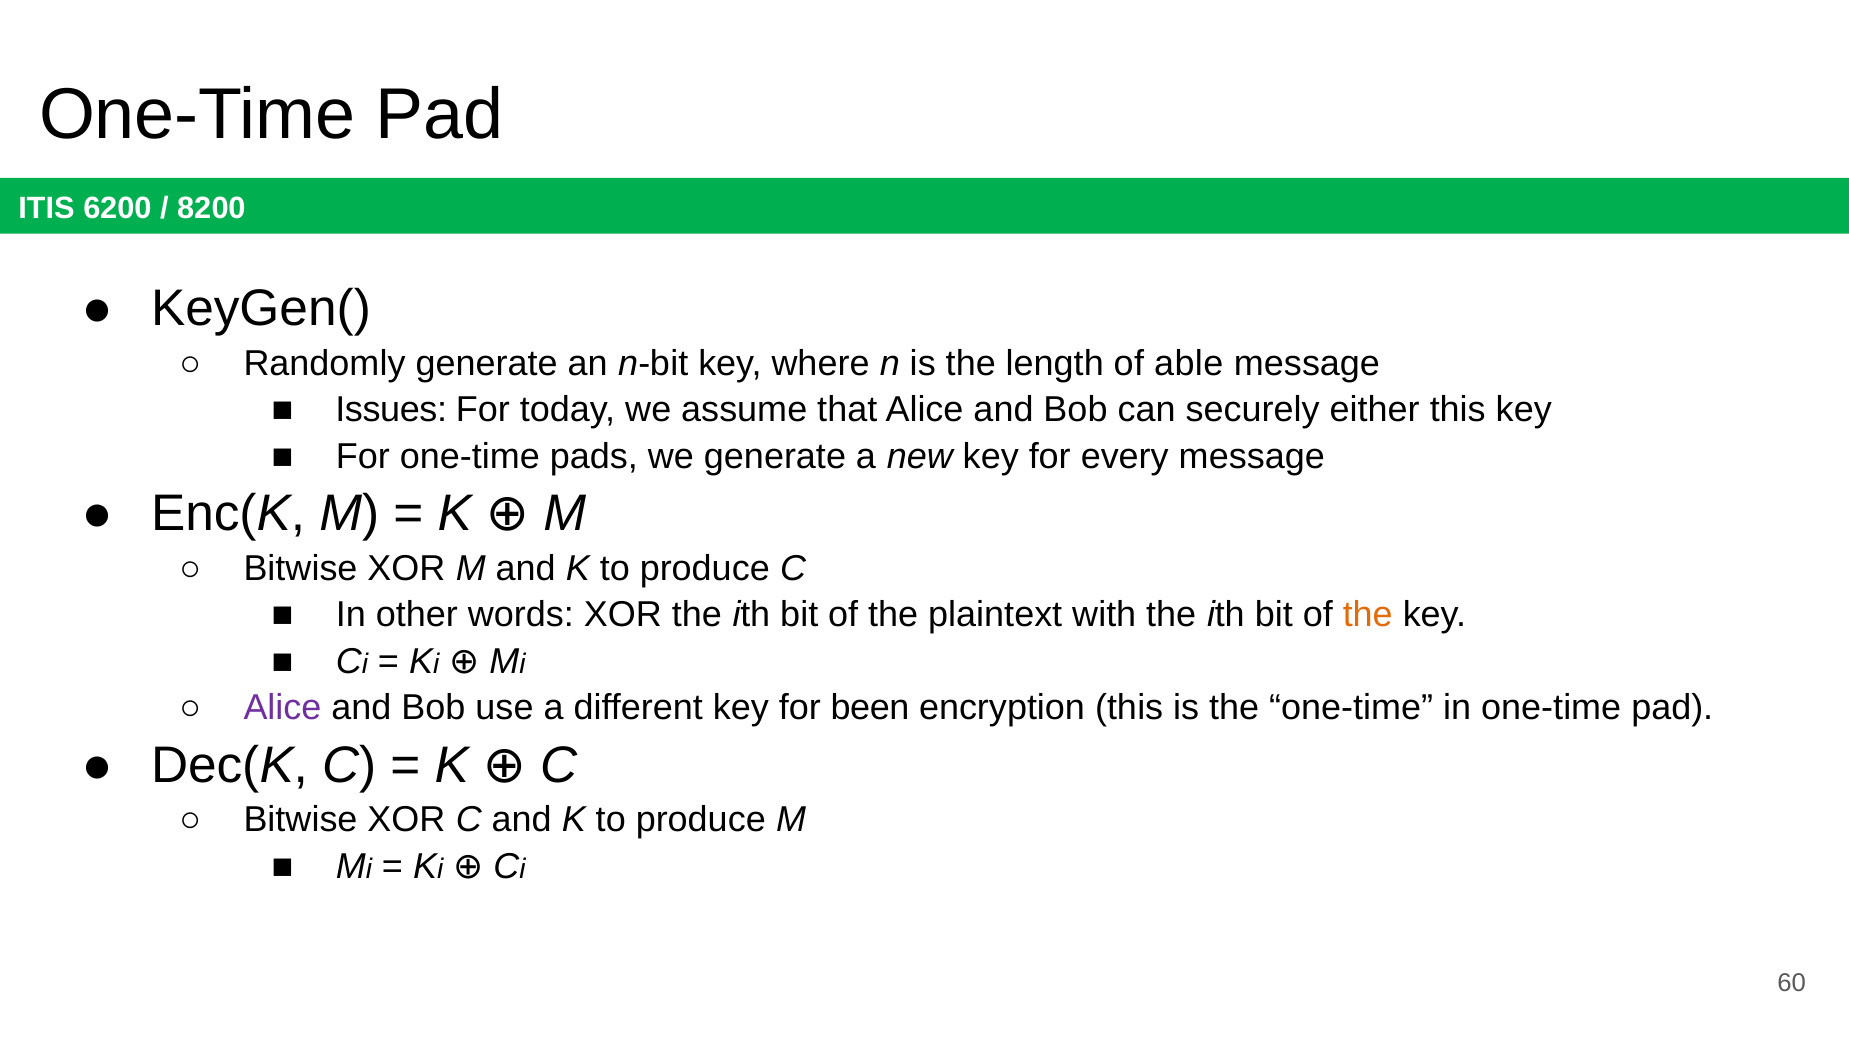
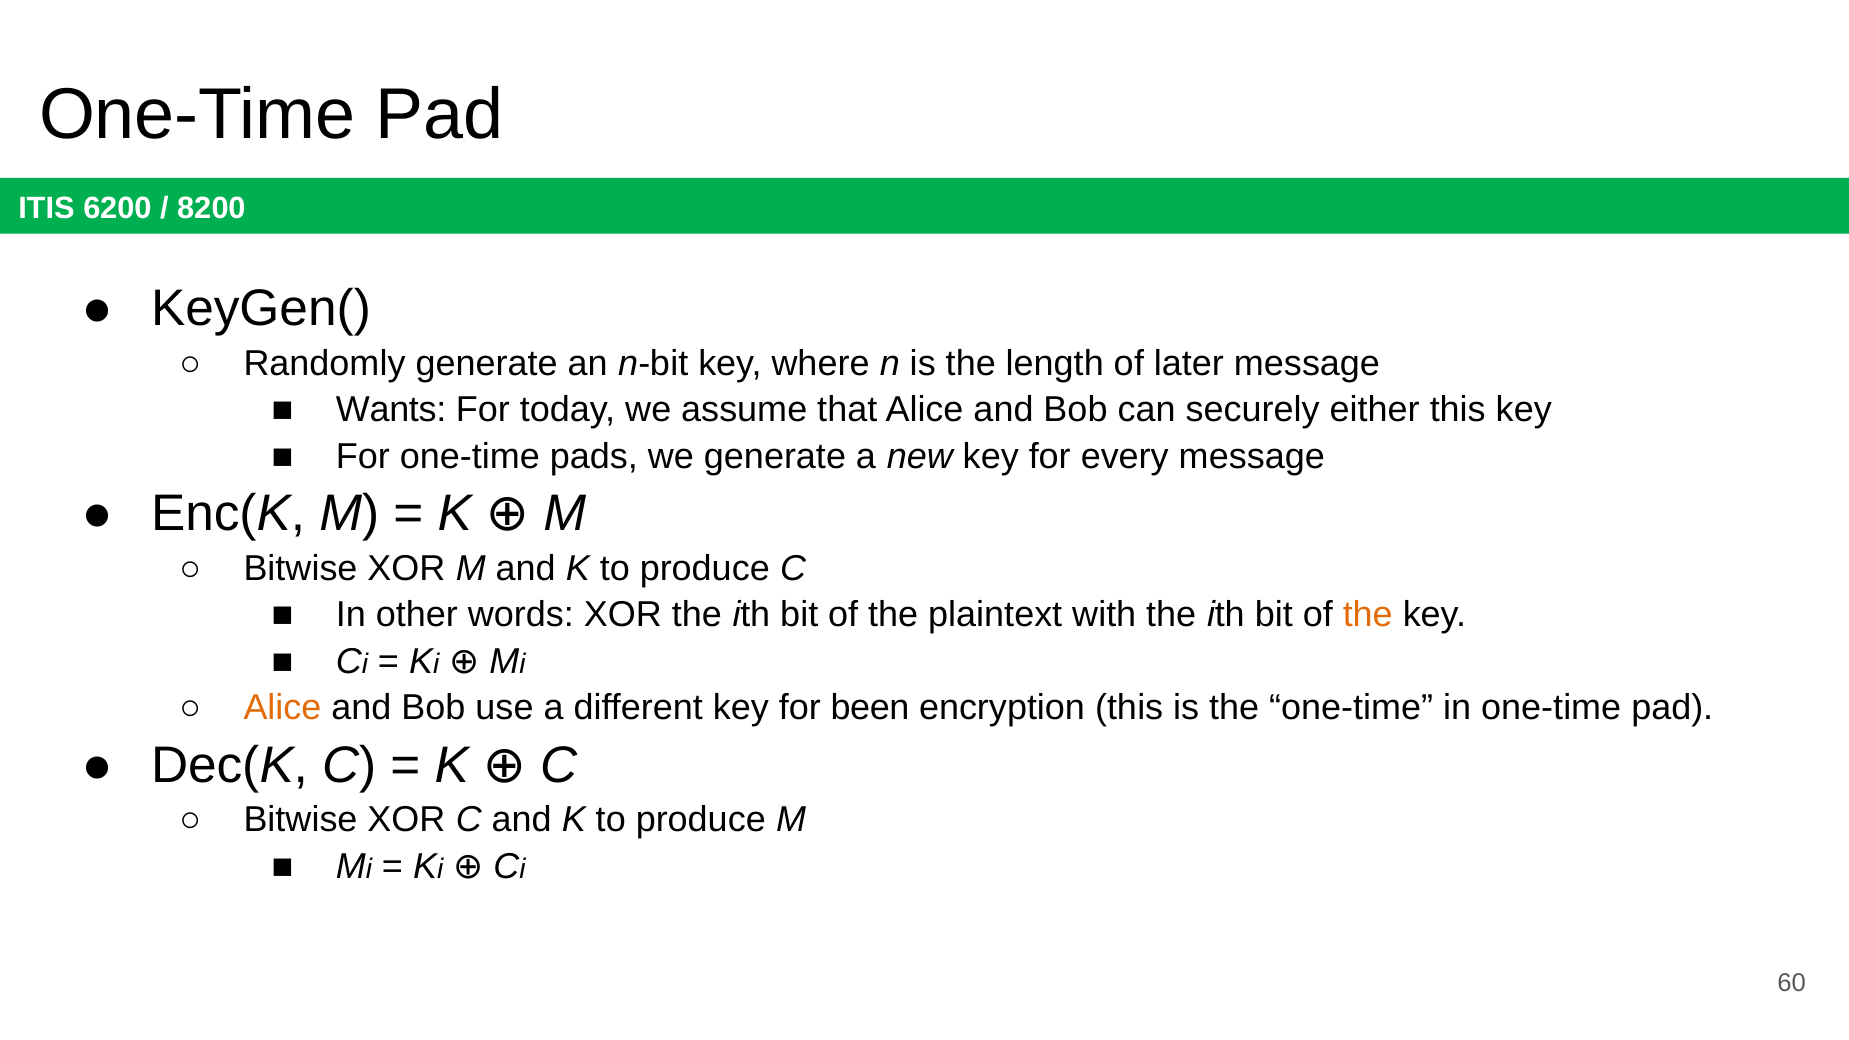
able: able -> later (1189, 363)
Issues: Issues -> Wants (391, 410)
Alice colour: purple -> orange (282, 708)
